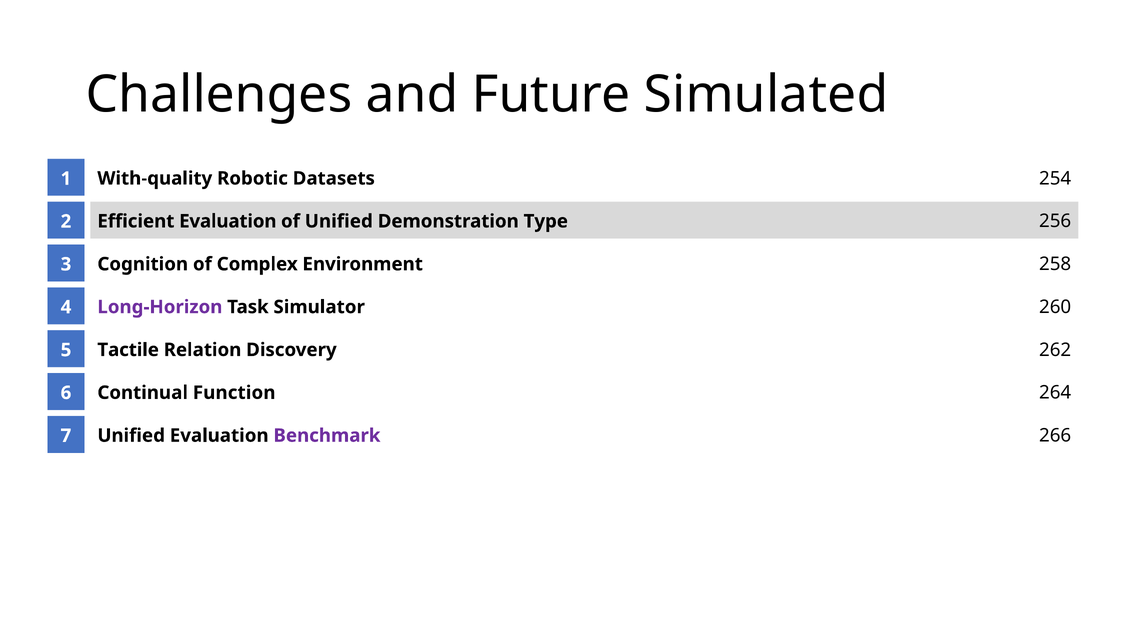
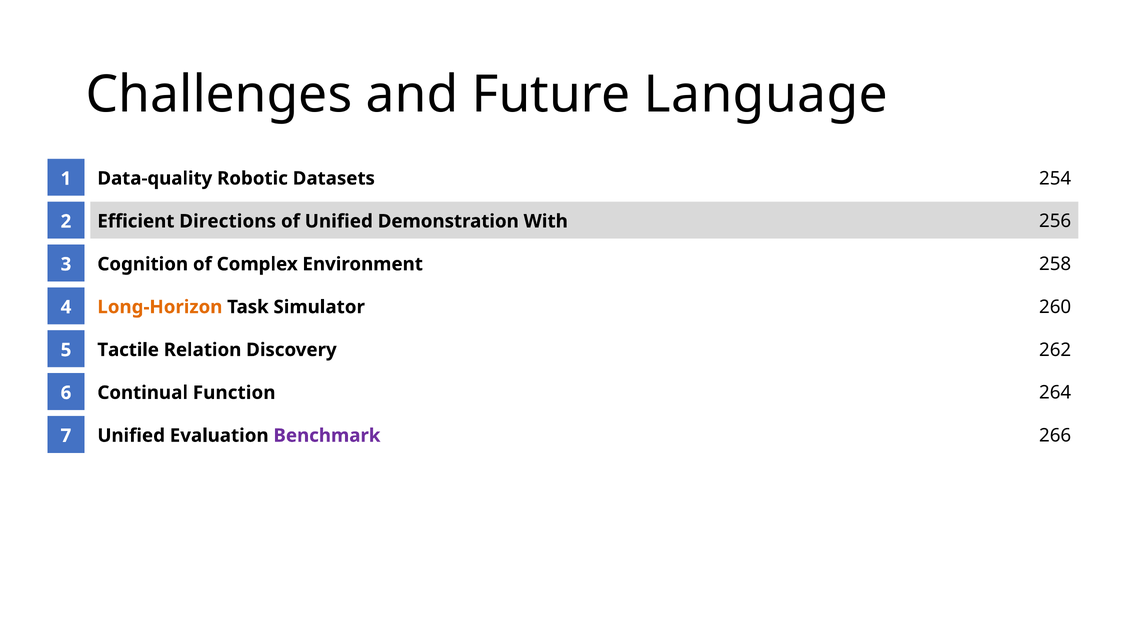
Simulated: Simulated -> Language (766, 95)
With-quality: With-quality -> Data-quality (155, 178)
Efficient Evaluation: Evaluation -> Directions (228, 221)
Type: Type -> With (546, 221)
Long-Horizon colour: purple -> orange (160, 307)
